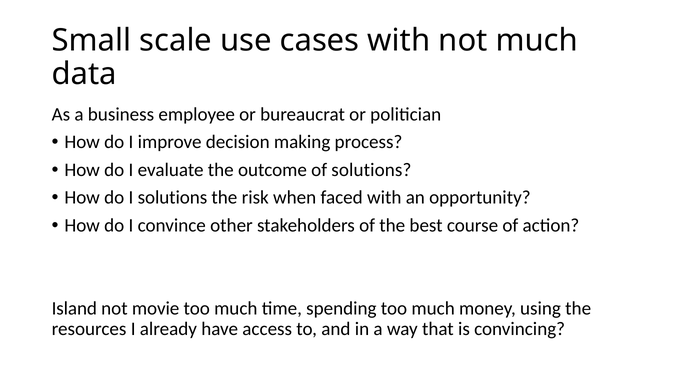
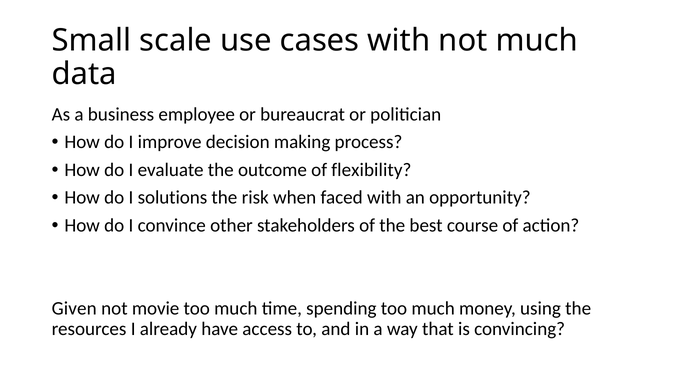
of solutions: solutions -> flexibility (371, 170)
Island: Island -> Given (74, 308)
